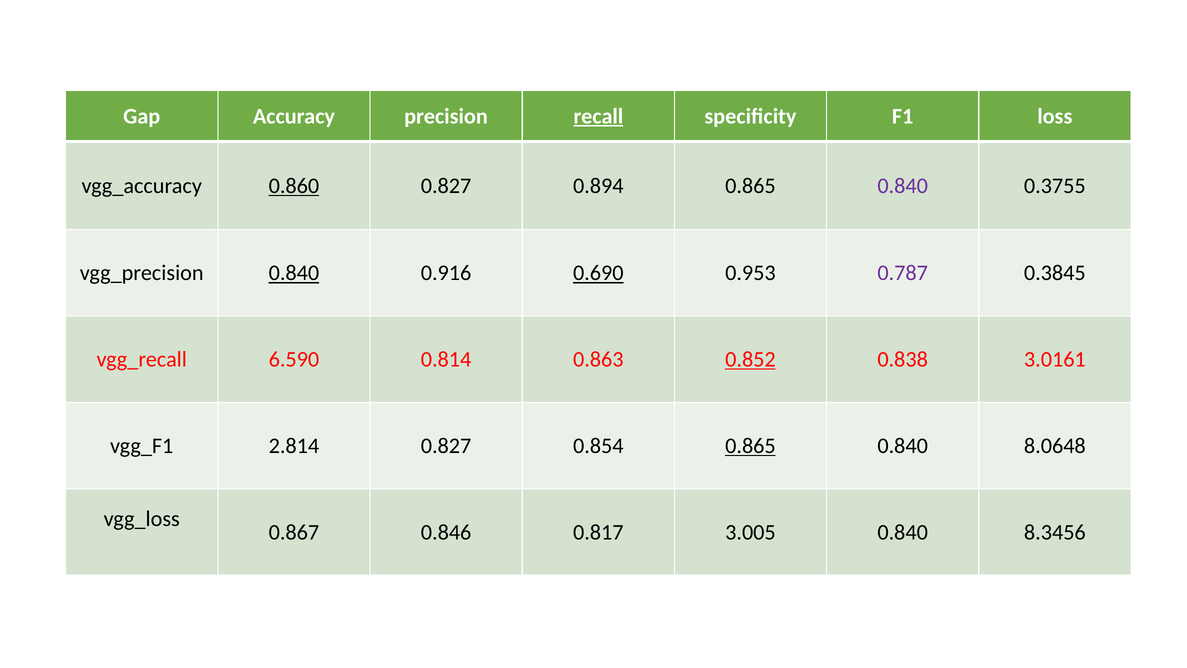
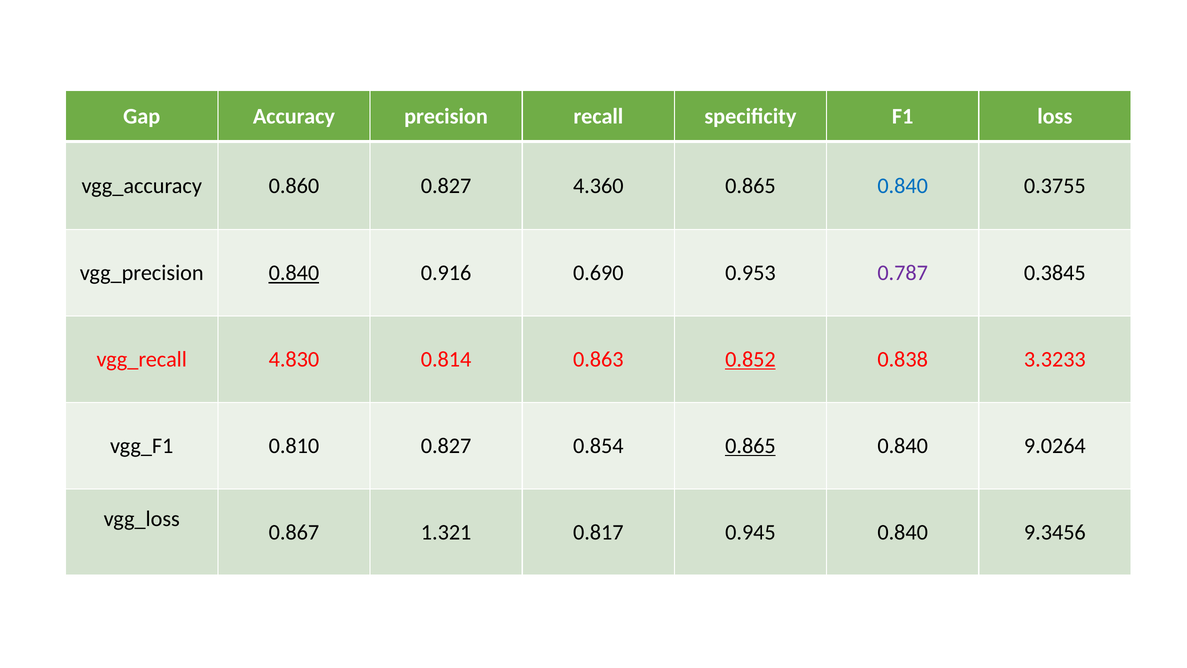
recall underline: present -> none (598, 116)
0.860 underline: present -> none (294, 186)
0.894: 0.894 -> 4.360 (598, 186)
0.840 colour: purple -> blue (903, 186)
0.690 underline: present -> none (598, 273)
6.590: 6.590 -> 4.830 (294, 359)
3.0161: 3.0161 -> 3.3233 (1055, 359)
2.814: 2.814 -> 0.810 (294, 446)
8.0648: 8.0648 -> 9.0264 (1055, 446)
0.846: 0.846 -> 1.321 (446, 532)
3.005: 3.005 -> 0.945 (750, 532)
8.3456: 8.3456 -> 9.3456 (1055, 532)
